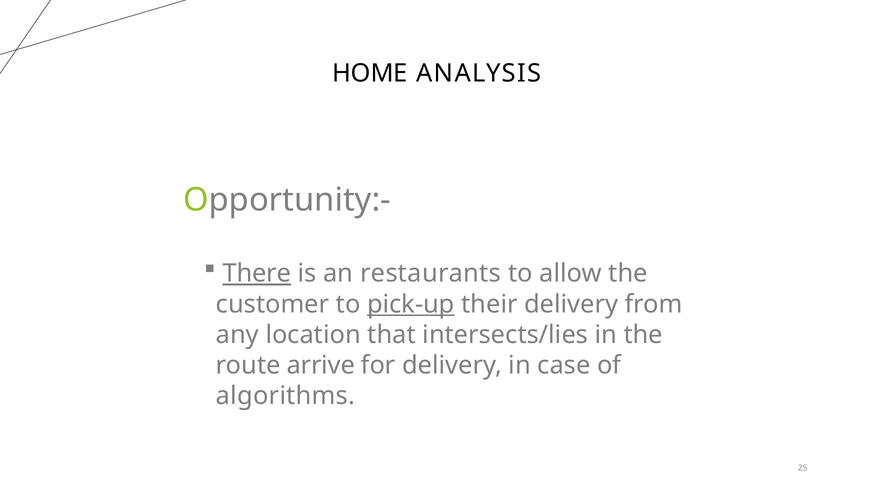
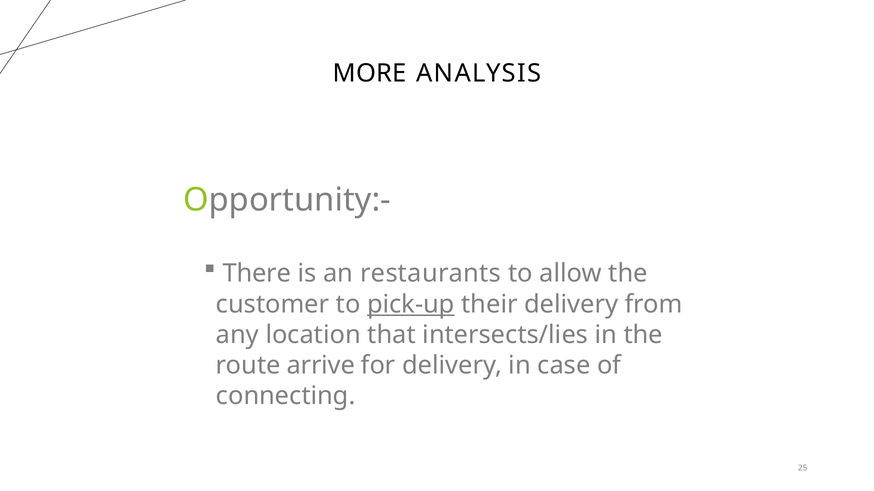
HOME: HOME -> MORE (370, 74)
There underline: present -> none (257, 274)
algorithms: algorithms -> connecting (286, 396)
